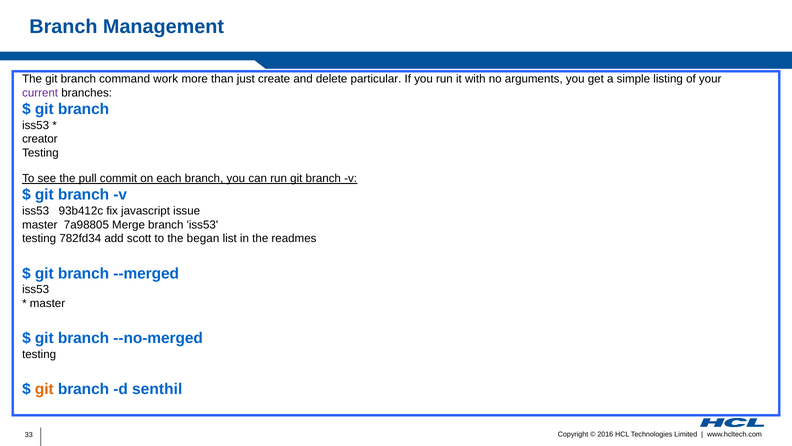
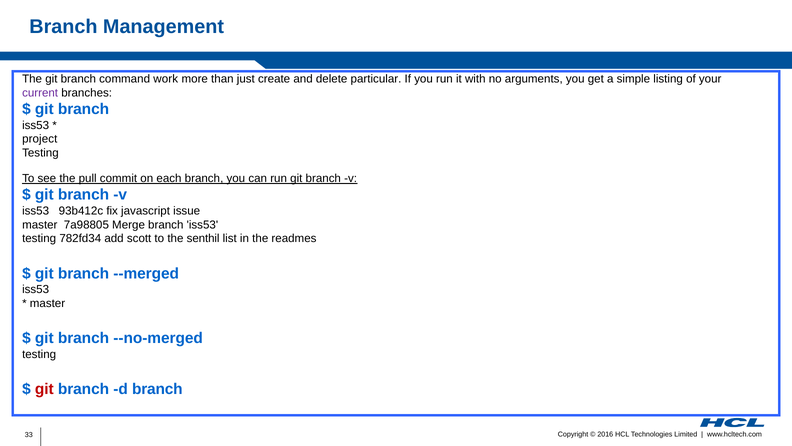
creator: creator -> project (40, 139)
began: began -> senthil (203, 238)
git colour: orange -> red (44, 389)
d senthil: senthil -> branch (157, 389)
